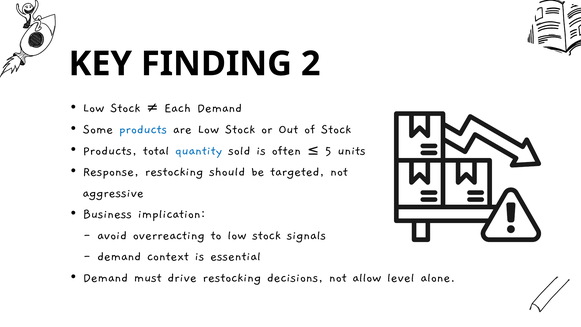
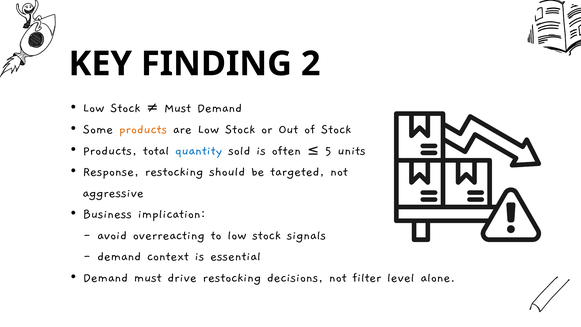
Stock Each: Each -> Must (178, 108)
products colour: blue -> orange (143, 129)
allow: allow -> filter (367, 277)
